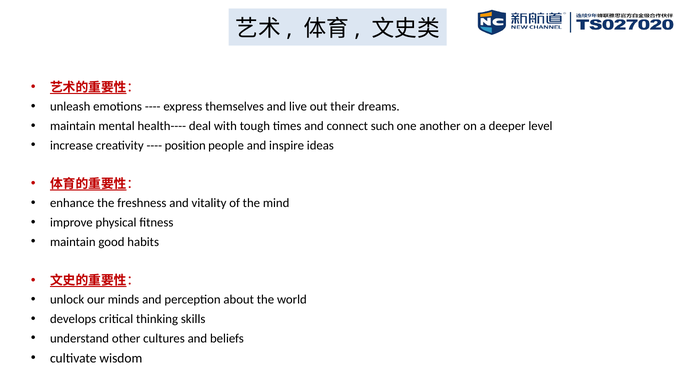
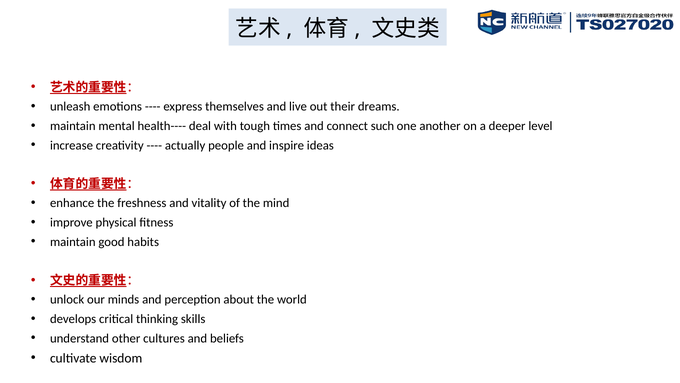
position: position -> actually (185, 145)
